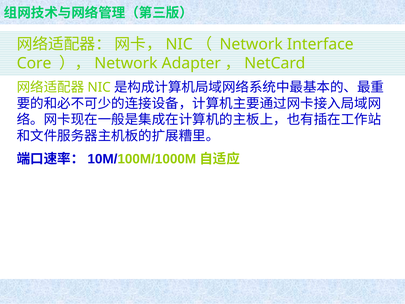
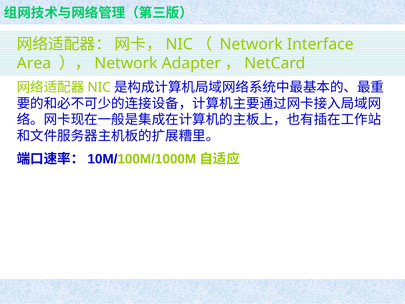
Core: Core -> Area (34, 63)
